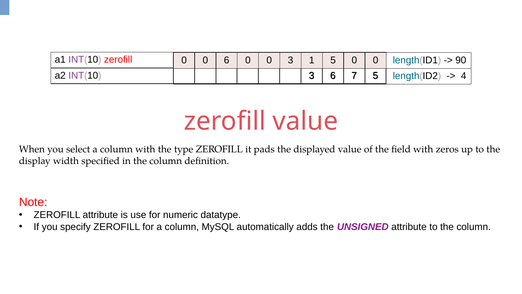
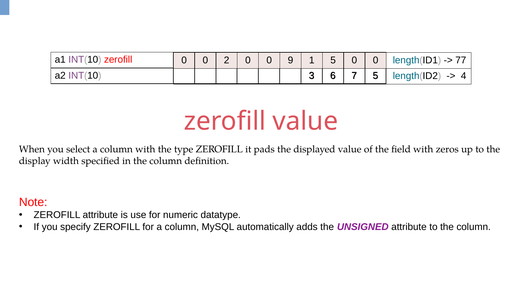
0 6: 6 -> 2 (227, 60)
0 3: 3 -> 9 (290, 60)
90: 90 -> 77 (461, 60)
